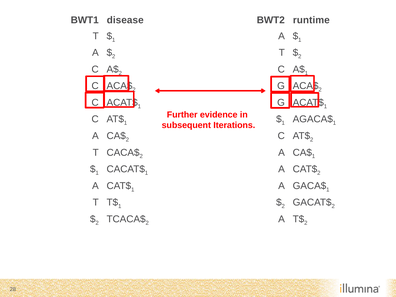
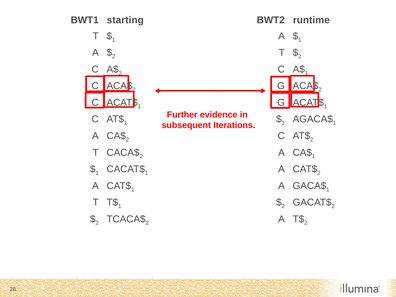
disease: disease -> starting (125, 20)
